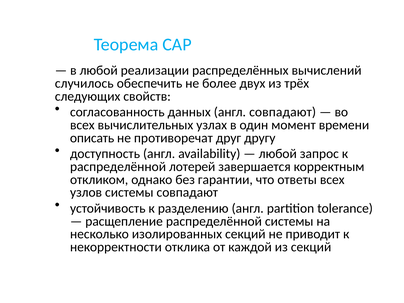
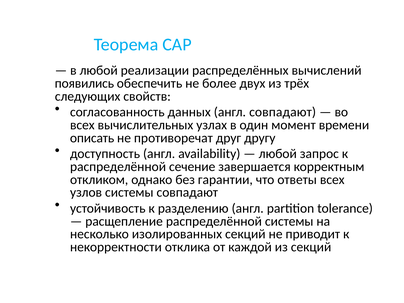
случилось: случилось -> появились (84, 83)
лотерей: лотерей -> сечение (192, 167)
